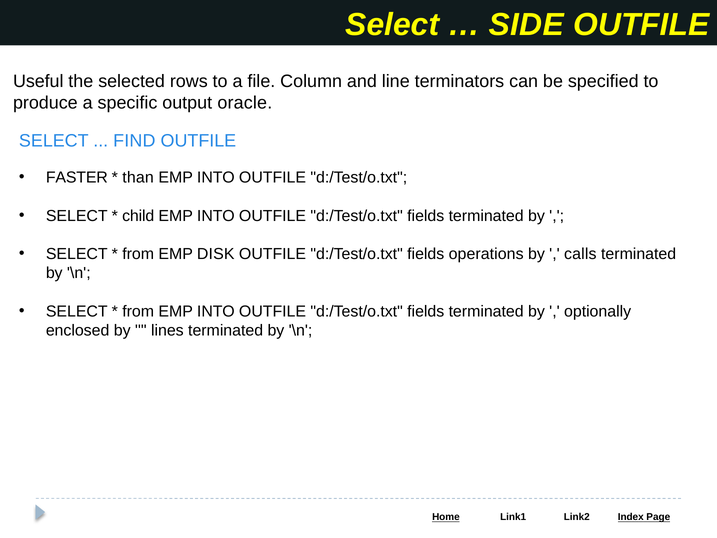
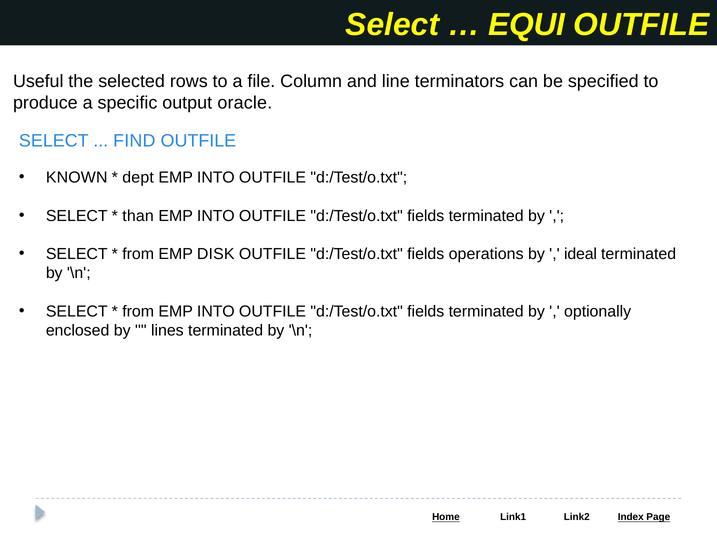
SIDE: SIDE -> EQUI (527, 25)
FASTER: FASTER -> KNOWN (77, 177)
than: than -> dept (138, 177)
child: child -> than (138, 216)
calls: calls -> ideal (580, 254)
